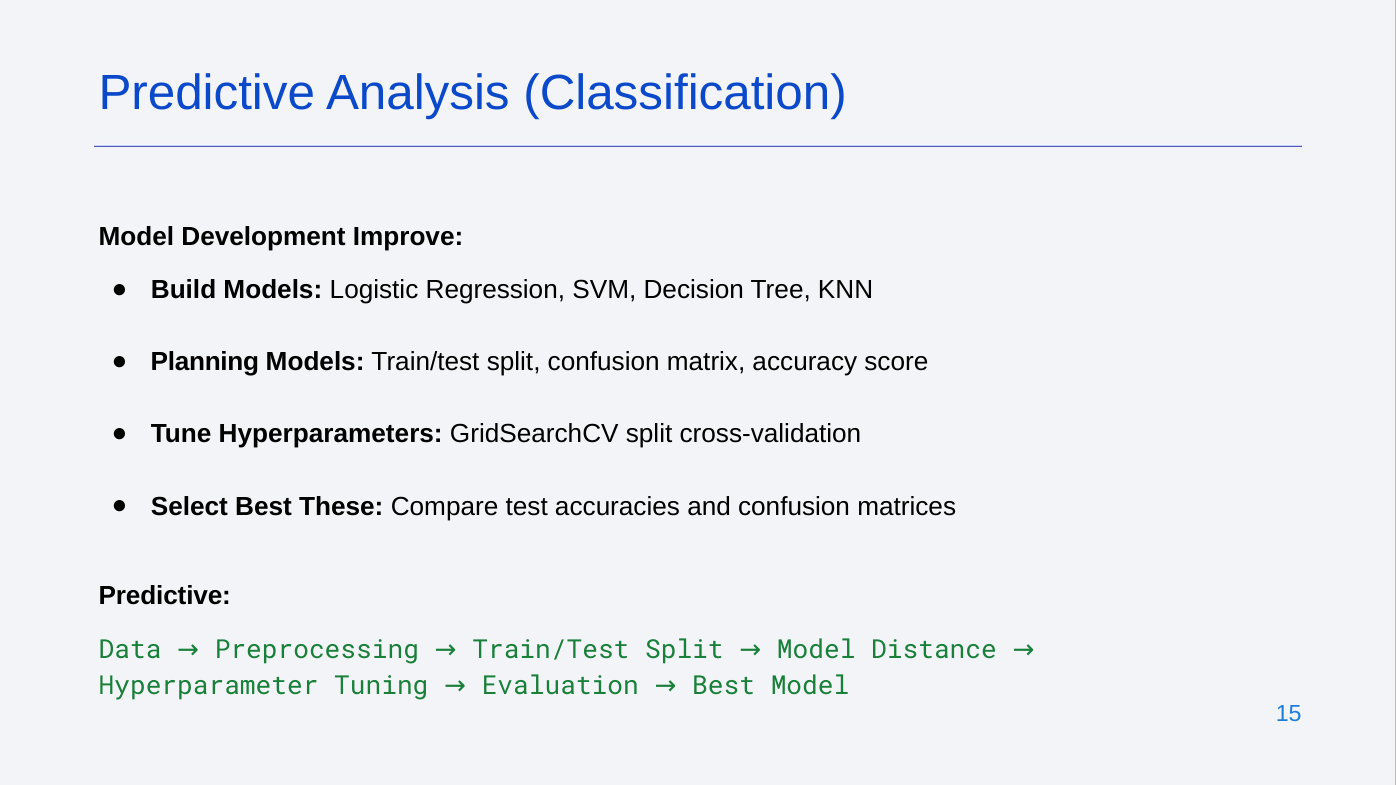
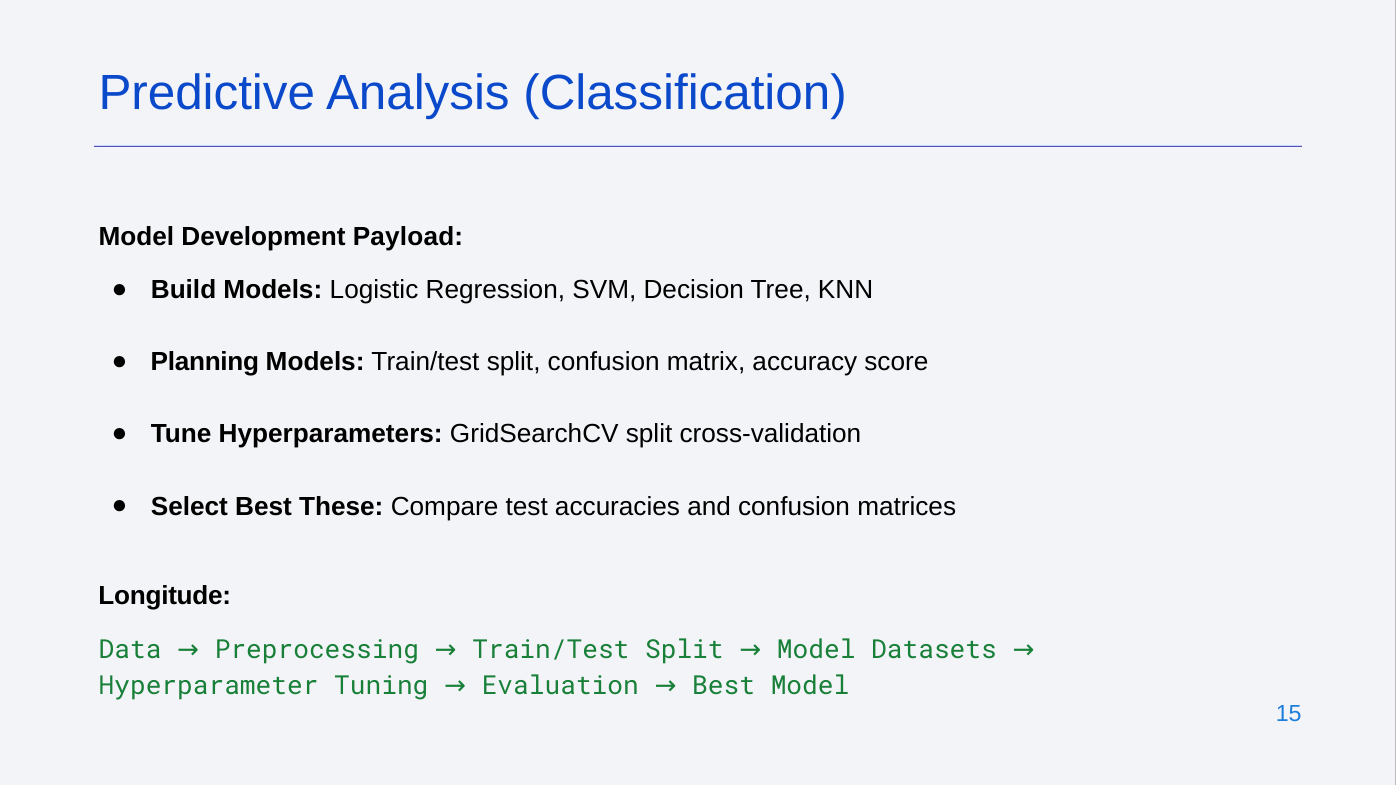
Improve: Improve -> Payload (408, 236)
Predictive: Predictive -> Longitude (165, 596)
Distance: Distance -> Datasets (934, 650)
